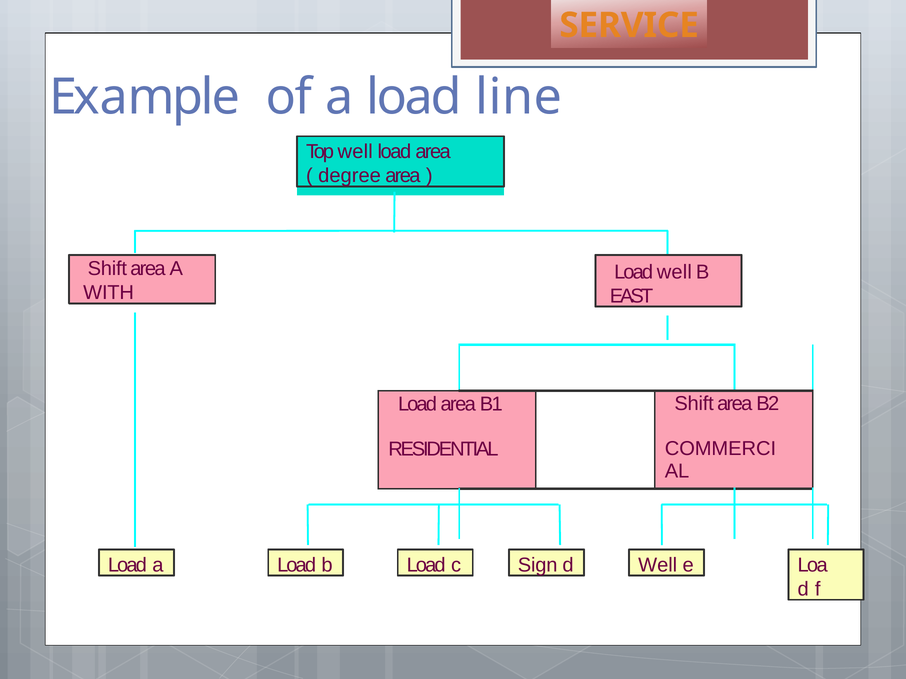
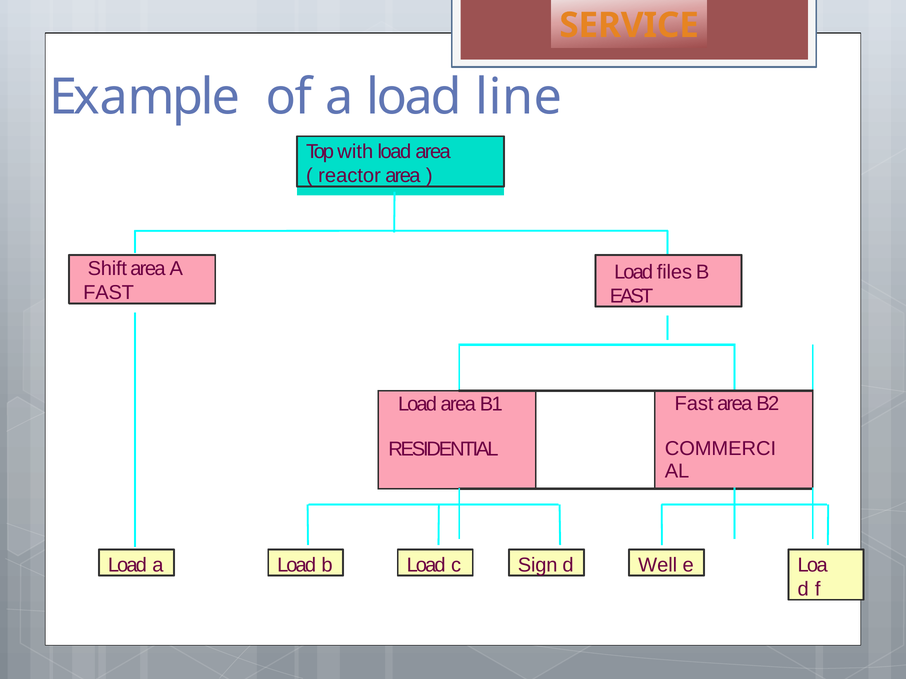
Top well: well -> with (355, 152)
degree: degree -> reactor (350, 176)
Load well: well -> files (674, 272)
WITH: WITH -> FAST (109, 293)
Shift: Shift -> Fast (694, 404)
